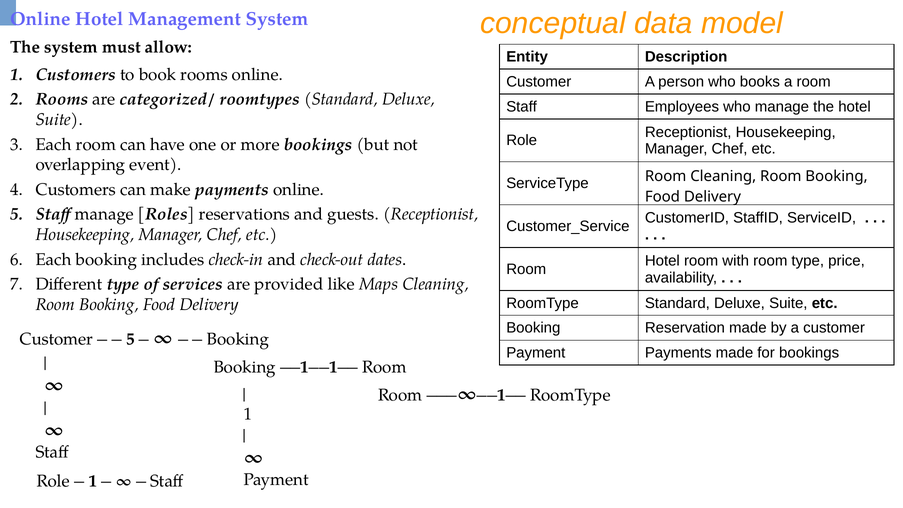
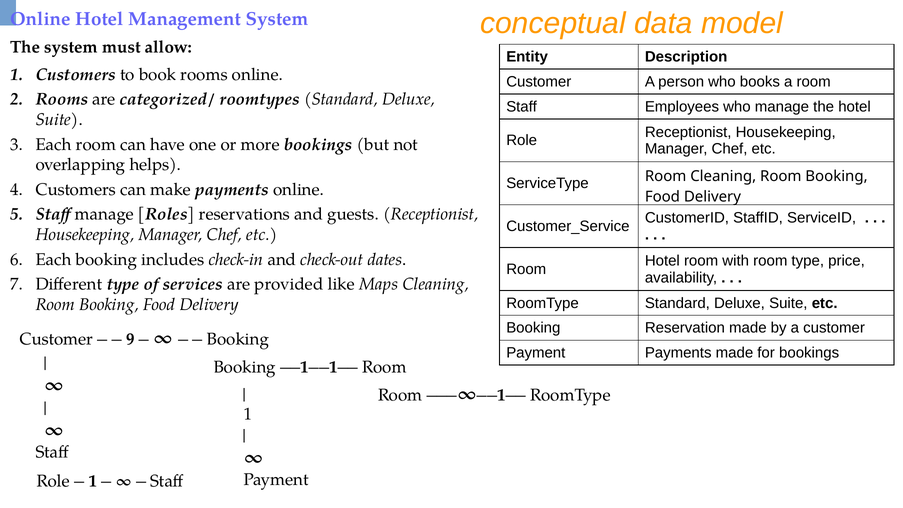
event: event -> helps (155, 165)
5: 5 -> 9 (130, 339)
